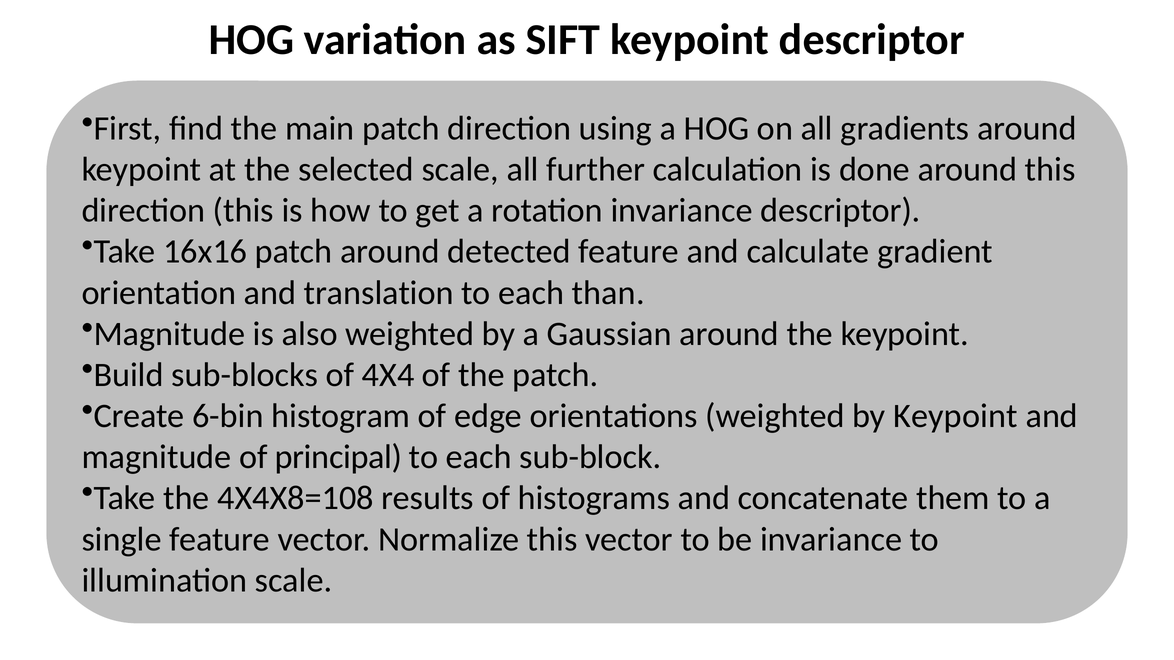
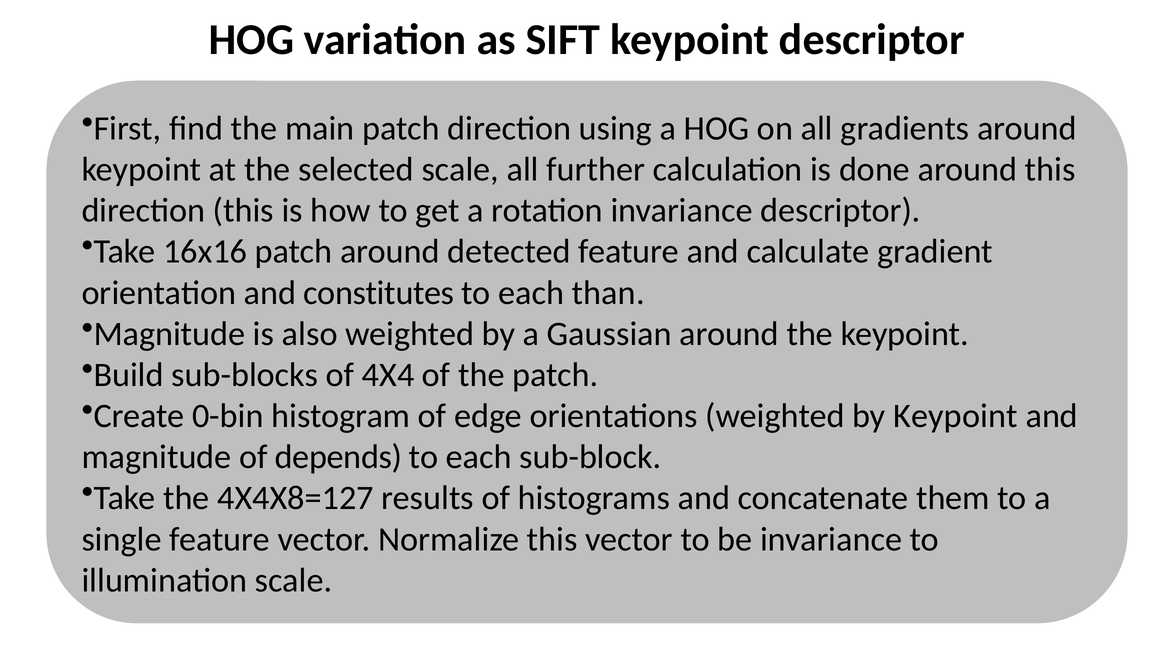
translation: translation -> constitutes (379, 293)
6-bin: 6-bin -> 0-bin (228, 416)
principal: principal -> depends (338, 457)
4X4X8=108: 4X4X8=108 -> 4X4X8=127 (295, 498)
